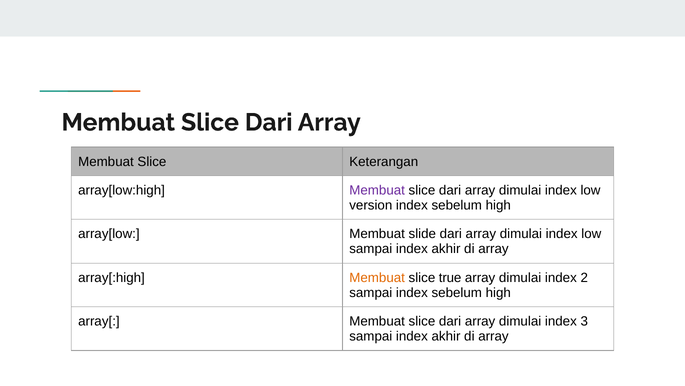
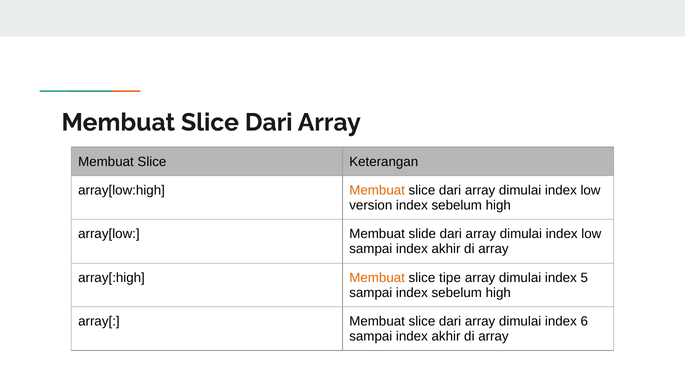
Membuat colour: purple -> orange (377, 190)
true: true -> tipe (450, 277)
2: 2 -> 5 (584, 277)
3: 3 -> 6 (584, 321)
